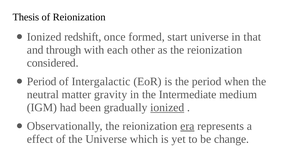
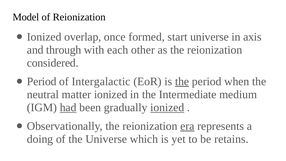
Thesis: Thesis -> Model (26, 17)
redshift: redshift -> overlap (83, 37)
that: that -> axis (252, 37)
the underline: none -> present (182, 81)
matter gravity: gravity -> ionized (111, 94)
had underline: none -> present (68, 107)
effect: effect -> doing (40, 139)
change: change -> retains (231, 139)
